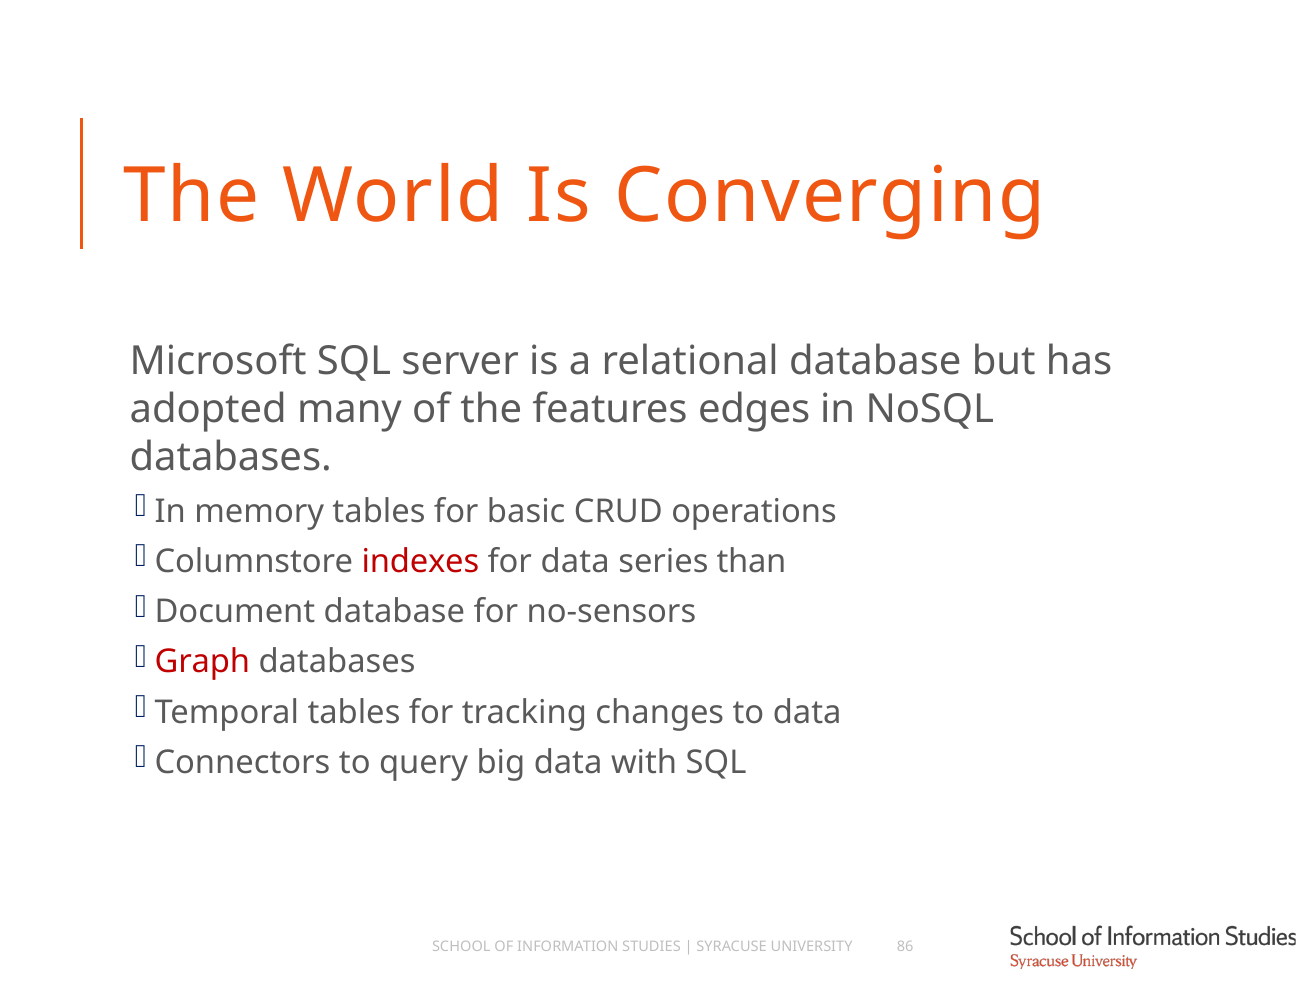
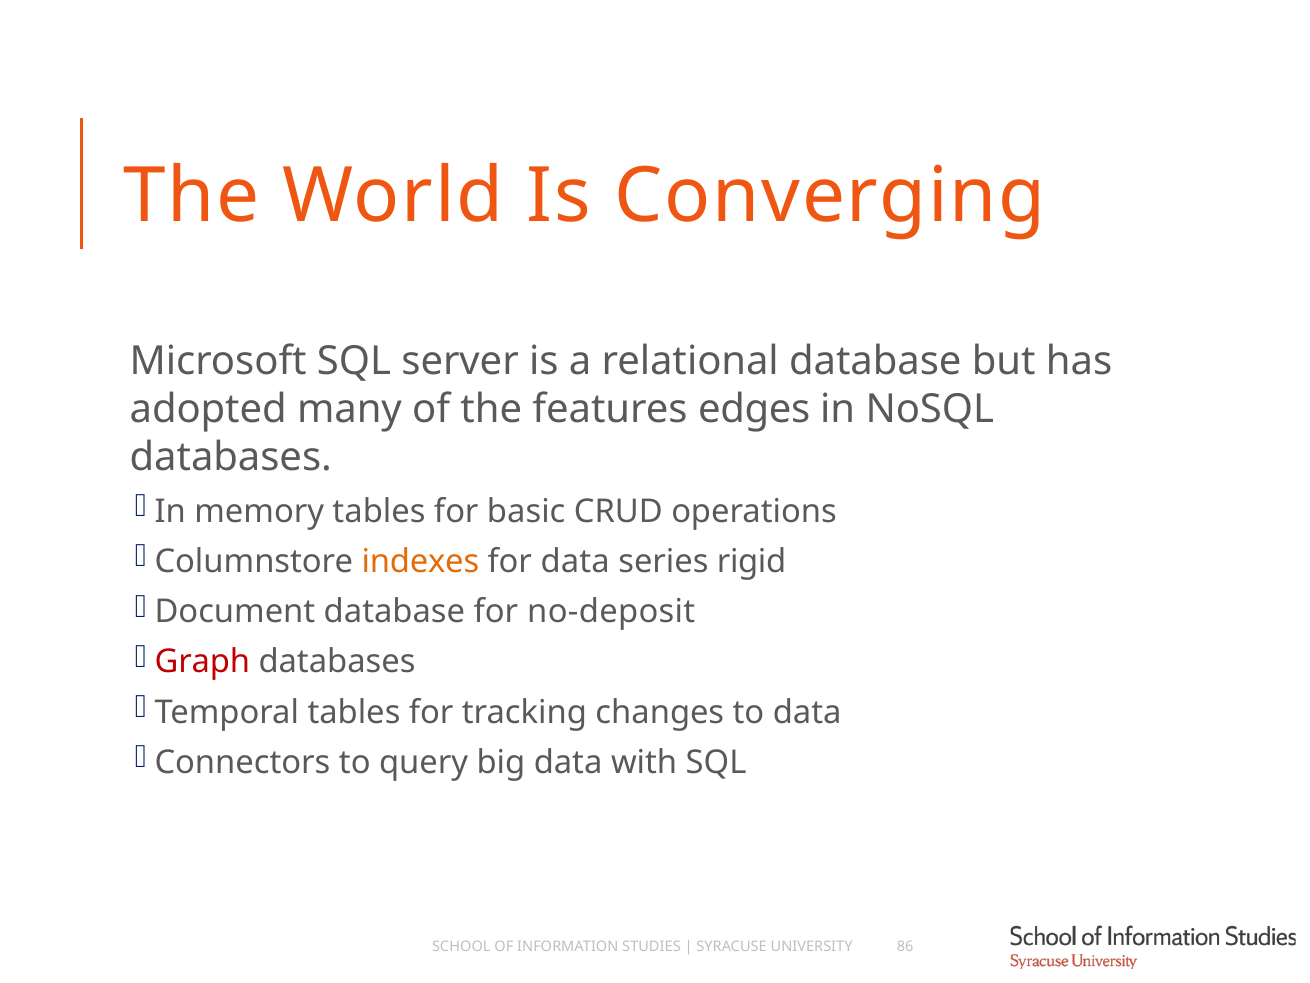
indexes colour: red -> orange (420, 561)
than: than -> rigid (752, 561)
no-sensors: no-sensors -> no-deposit (611, 611)
